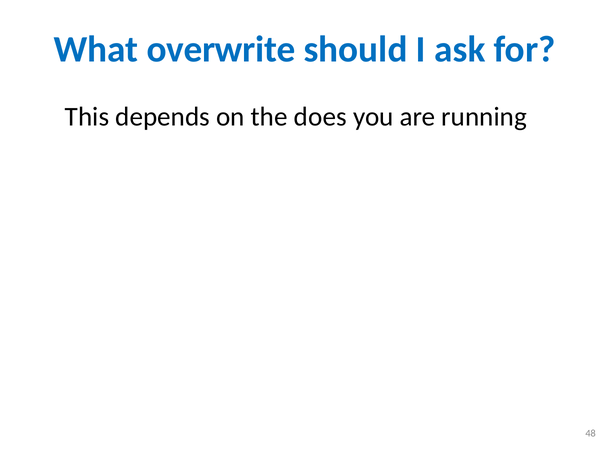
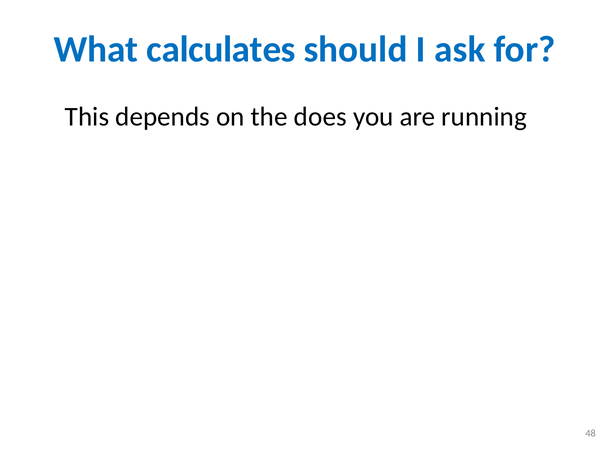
overwrite: overwrite -> calculates (221, 49)
